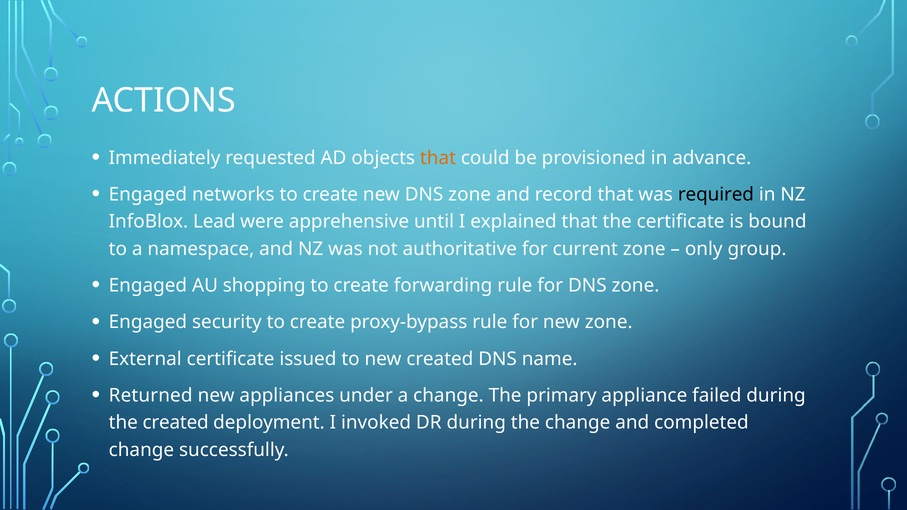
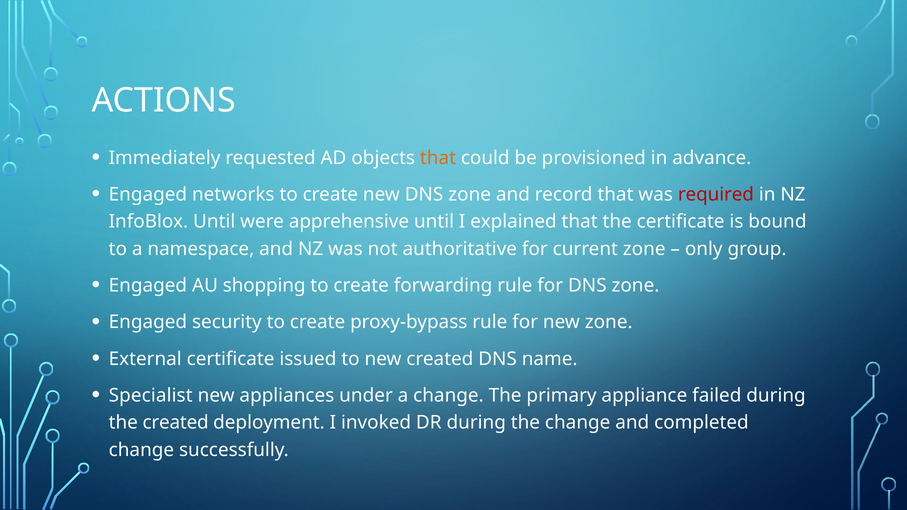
required colour: black -> red (716, 195)
InfoBlox Lead: Lead -> Until (214, 222)
Returned: Returned -> Specialist (151, 396)
